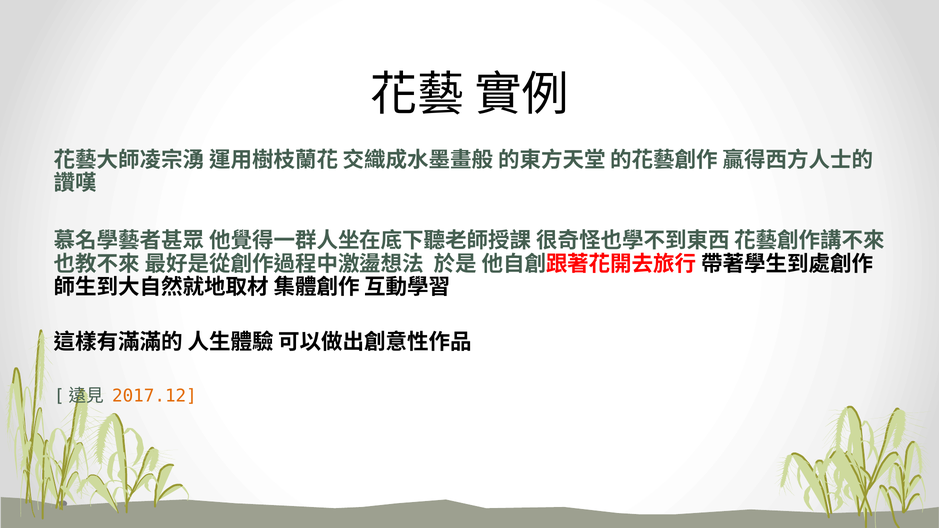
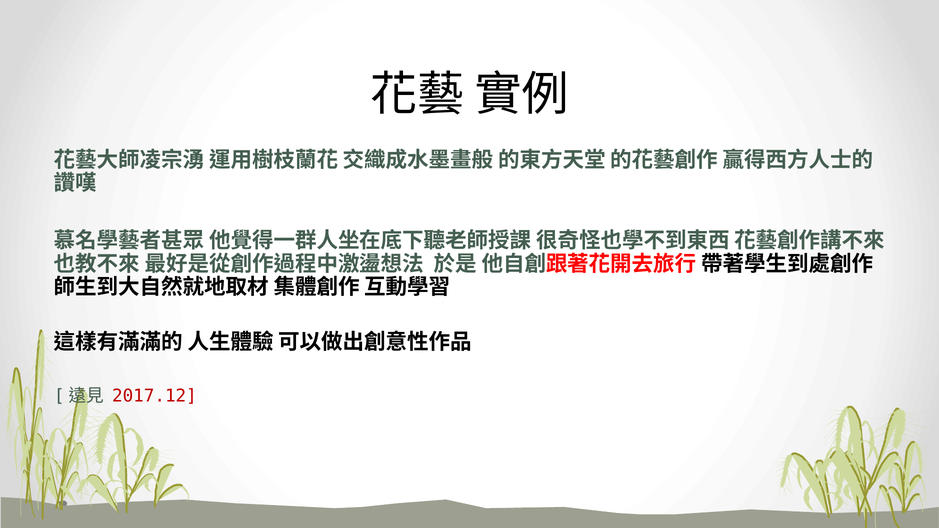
2017.12 colour: orange -> red (154, 396)
